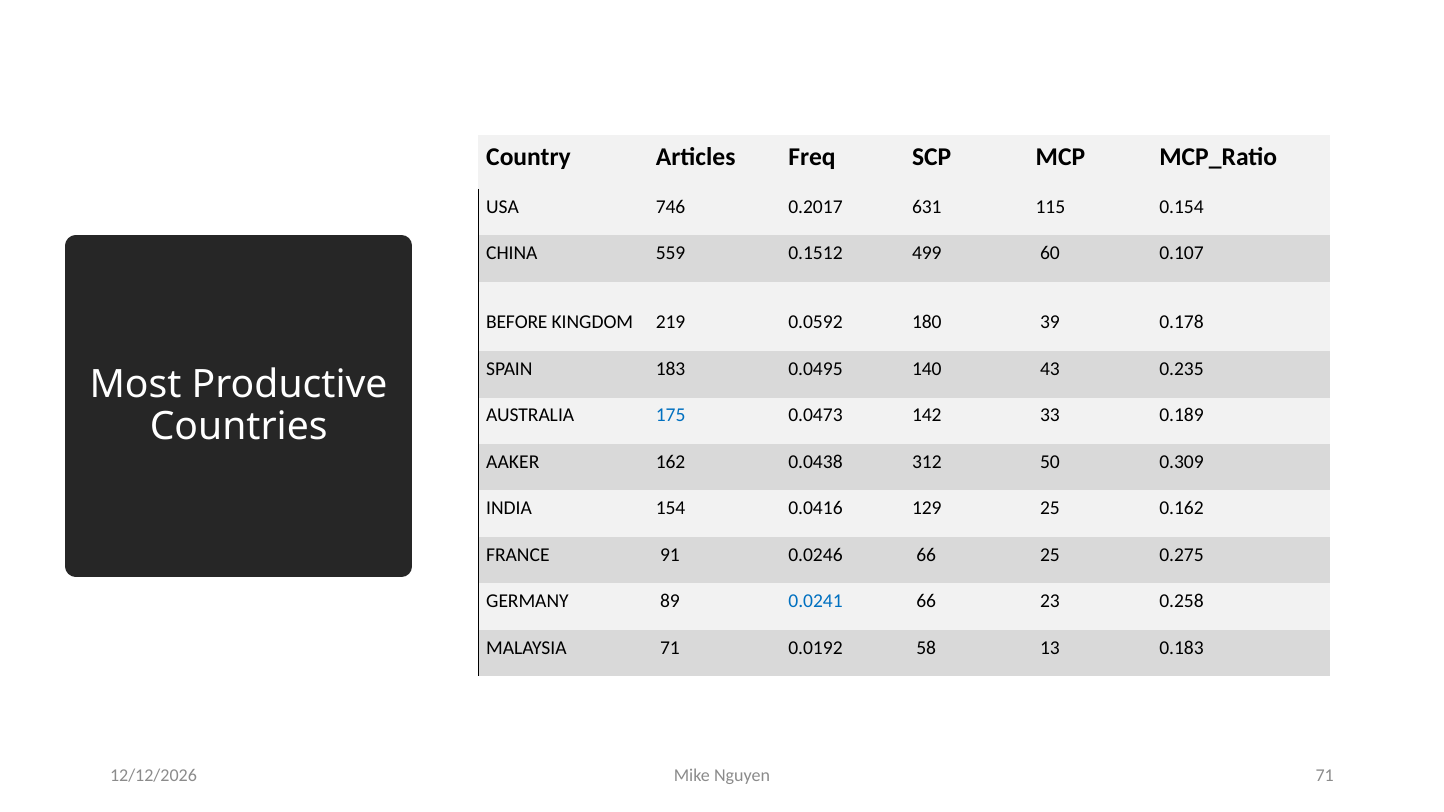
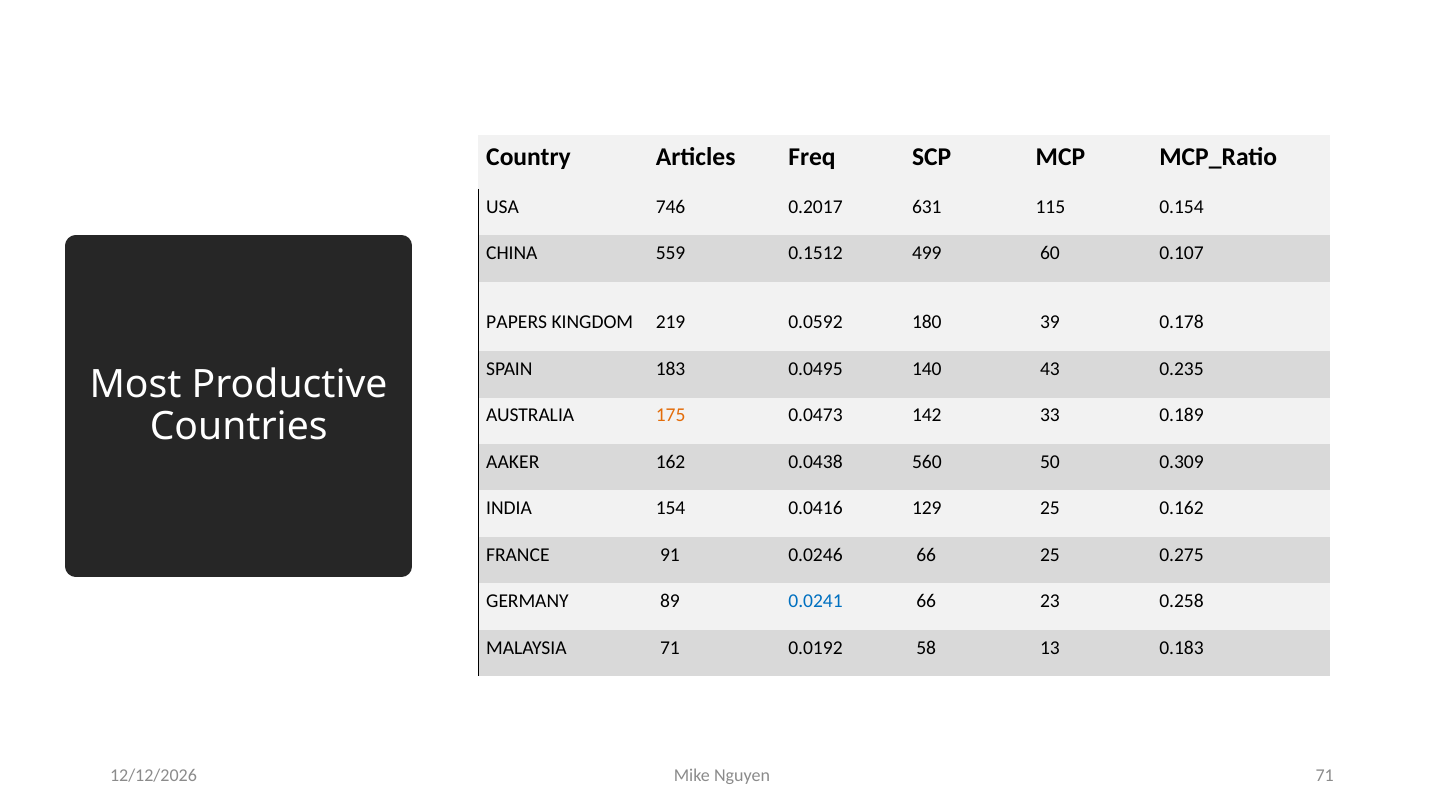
BEFORE: BEFORE -> PAPERS (517, 322)
175 colour: blue -> orange (671, 415)
312: 312 -> 560 (927, 462)
